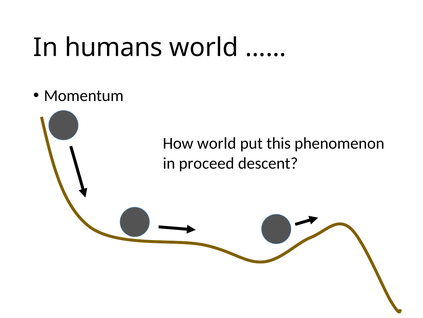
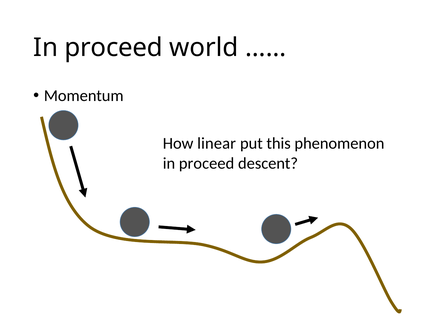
humans: humans -> proceed (114, 47)
How world: world -> linear (217, 143)
